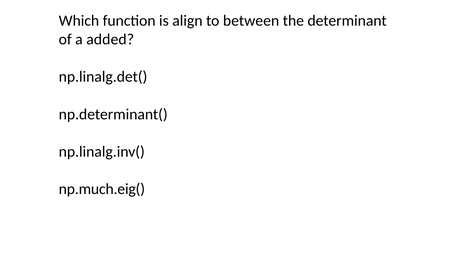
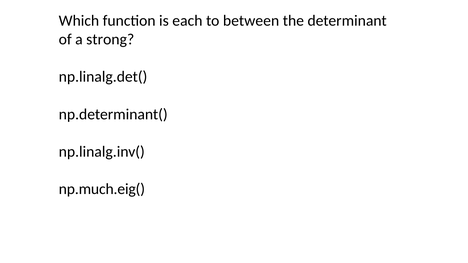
align: align -> each (187, 21)
added: added -> strong (110, 39)
